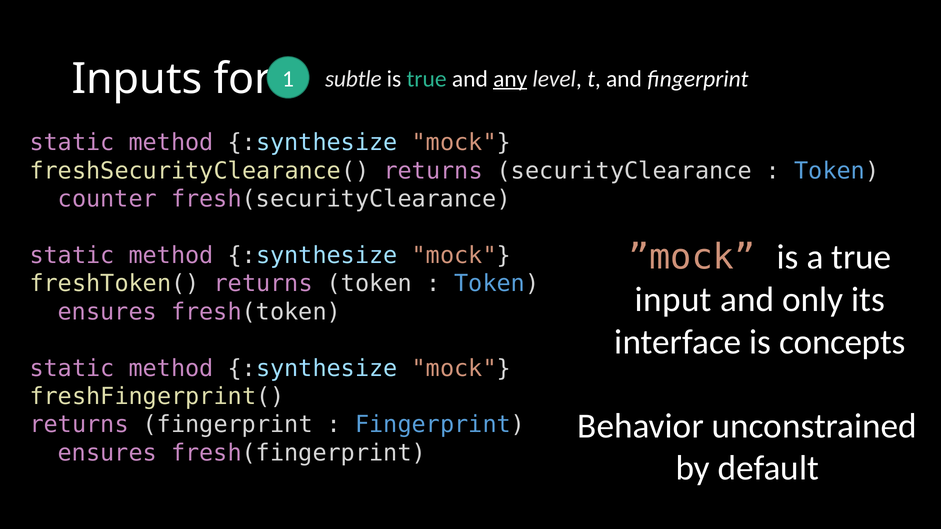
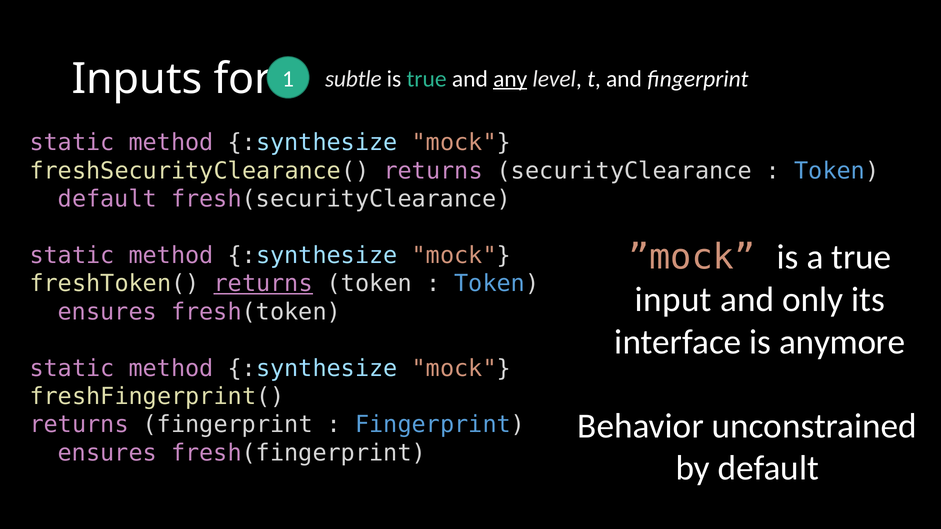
counter: counter -> default (107, 199)
returns underline: none -> present (263, 284)
concepts: concepts -> anymore (842, 342)
